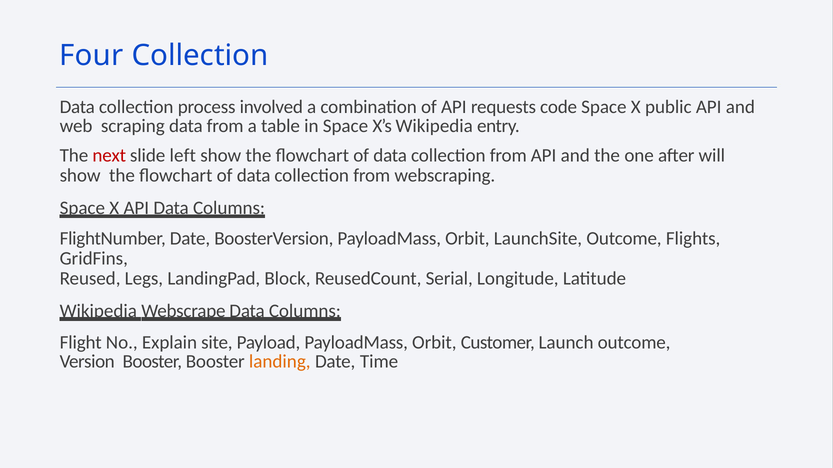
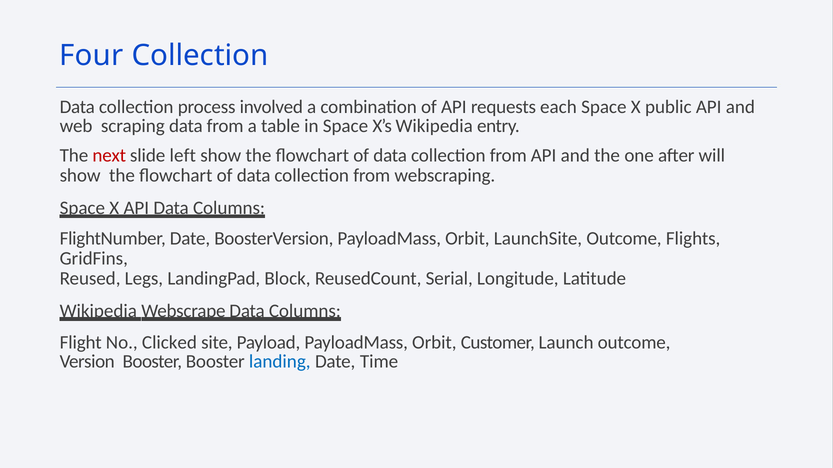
code: code -> each (558, 107)
Explain: Explain -> Clicked (169, 343)
landing colour: orange -> blue (280, 362)
